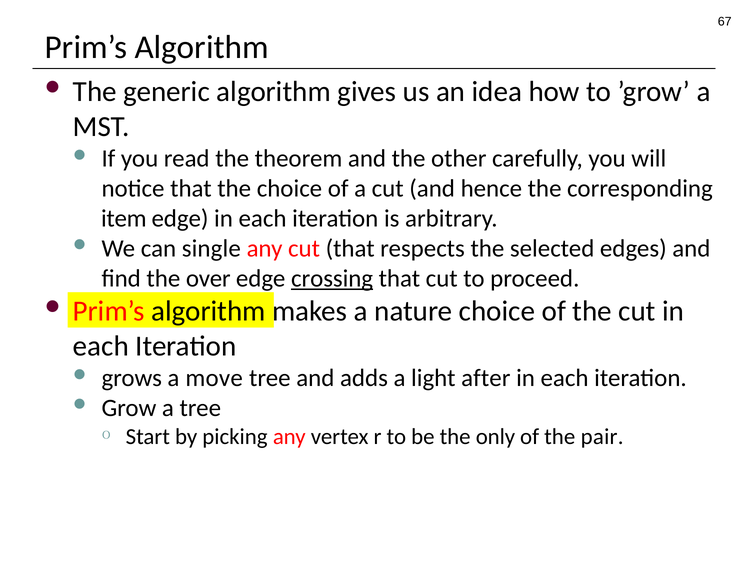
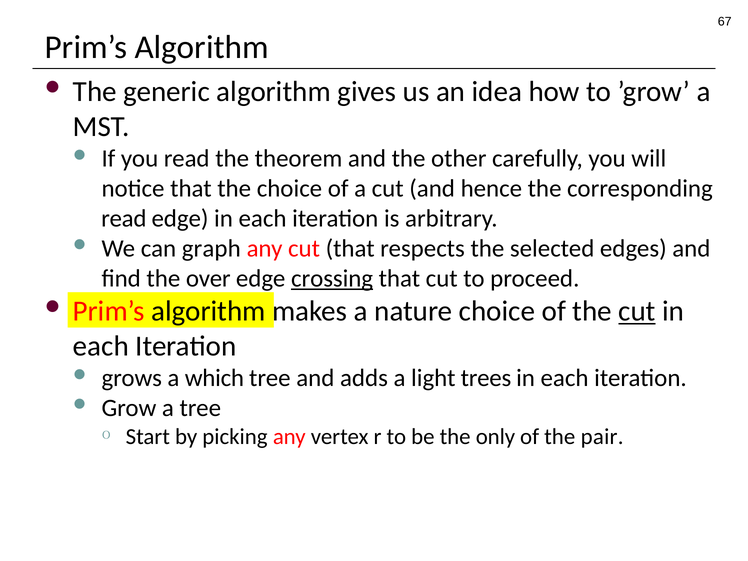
item: item -> read (124, 219)
single: single -> graph (211, 249)
cut underline: none -> present (637, 311)
move: move -> which (214, 378)
after: after -> trees (486, 378)
